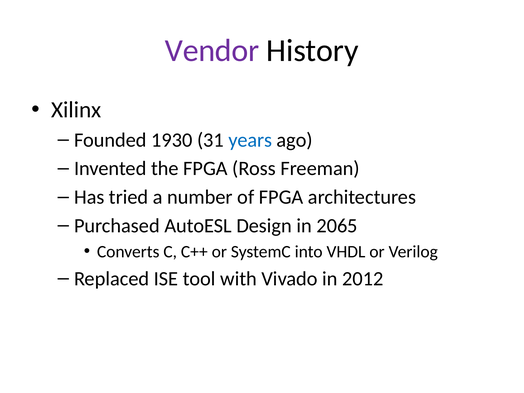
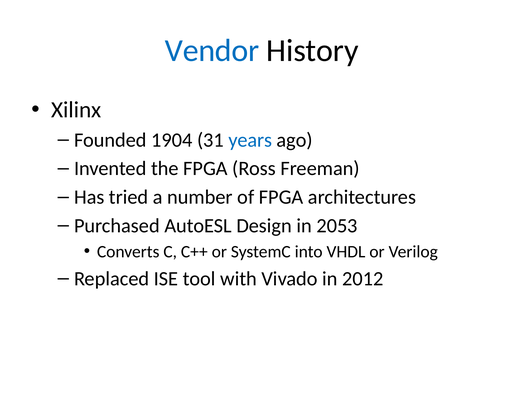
Vendor colour: purple -> blue (212, 51)
1930: 1930 -> 1904 (172, 140)
2065: 2065 -> 2053 (337, 226)
